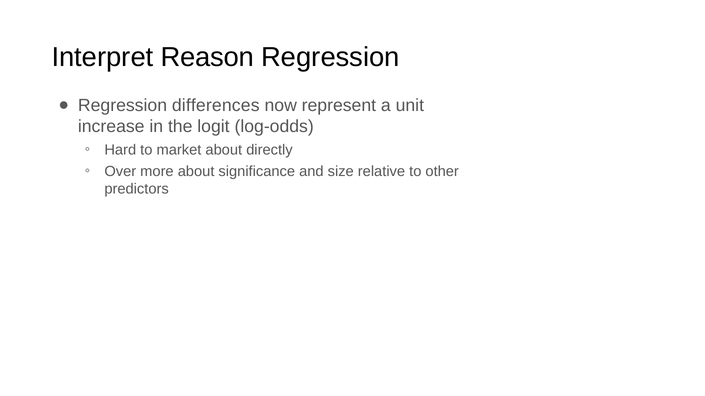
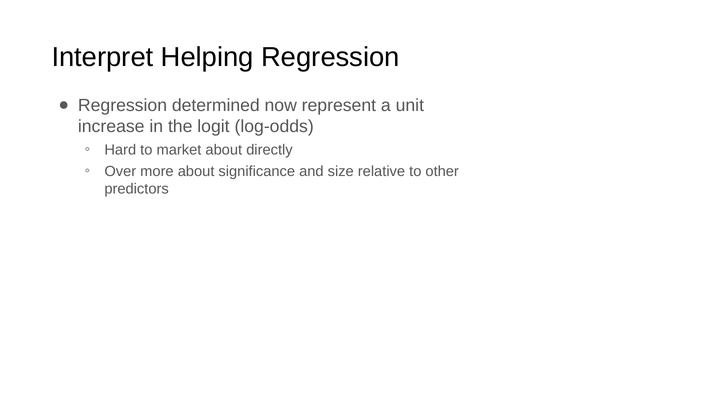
Reason: Reason -> Helping (207, 57)
differences: differences -> determined (216, 106)
